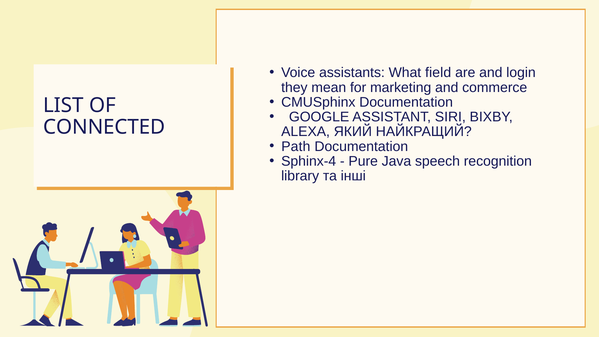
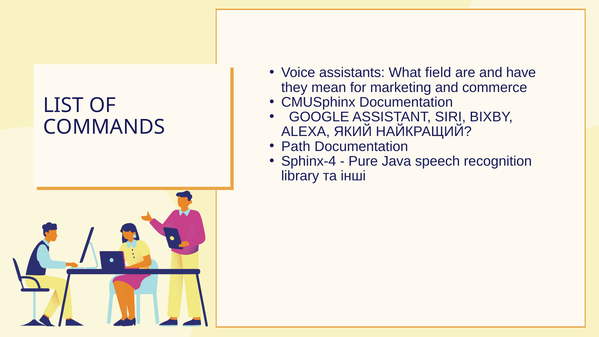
login: login -> have (521, 73)
CONNECTED: CONNECTED -> COMMANDS (104, 127)
